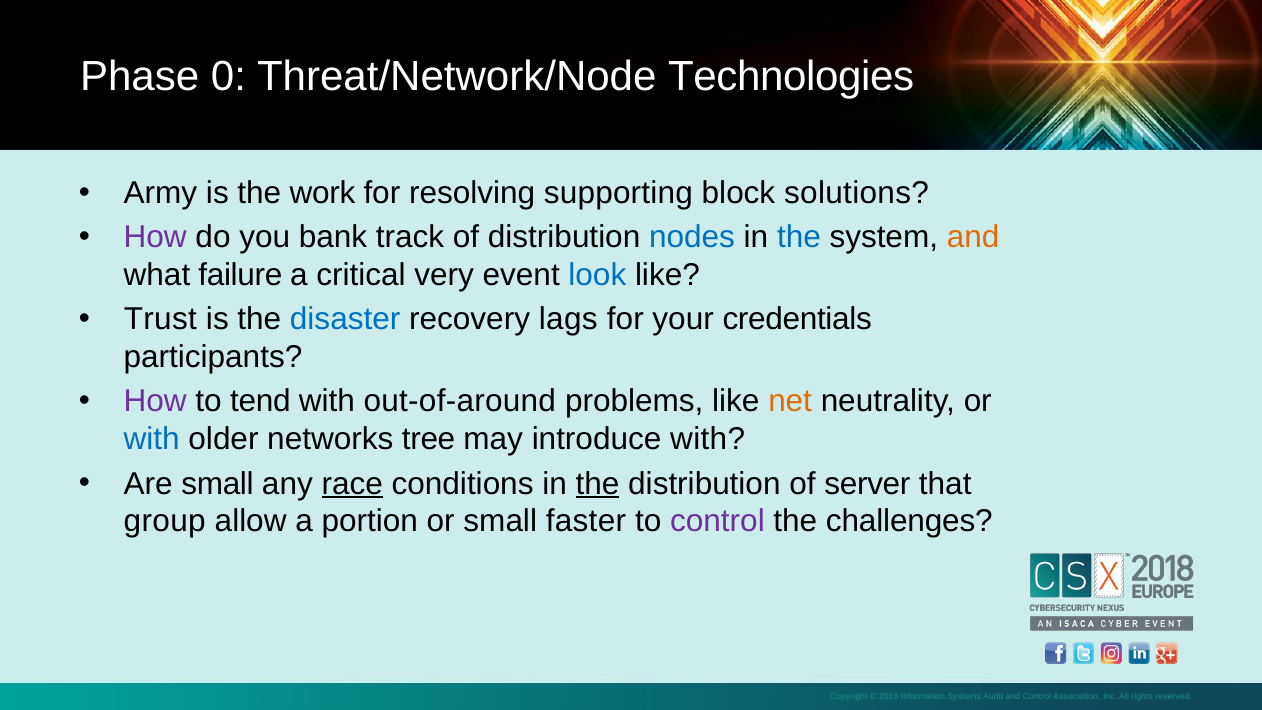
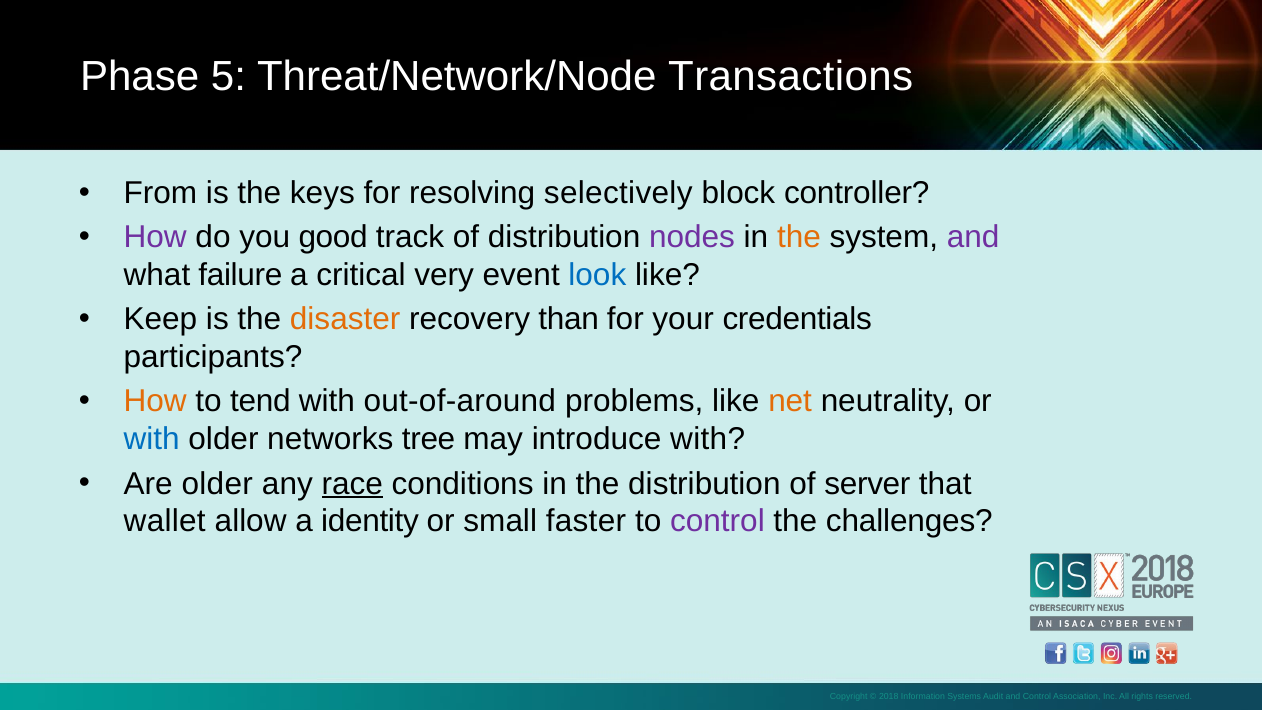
0: 0 -> 5 (228, 77)
Technologies: Technologies -> Transactions (791, 77)
Army: Army -> From (160, 193)
work: work -> keys (322, 193)
supporting: supporting -> selectively (618, 193)
solutions: solutions -> controller (857, 193)
bank: bank -> good (333, 237)
nodes colour: blue -> purple (692, 237)
the colour: blue -> orange (799, 237)
and colour: orange -> purple (973, 237)
Trust: Trust -> Keep (160, 319)
disaster colour: blue -> orange (345, 319)
lags: lags -> than (569, 319)
How colour: purple -> orange (155, 402)
Are small: small -> older (217, 484)
the underline: present -> none (598, 484)
group: group -> wallet (165, 521)
portion: portion -> identity (370, 521)
